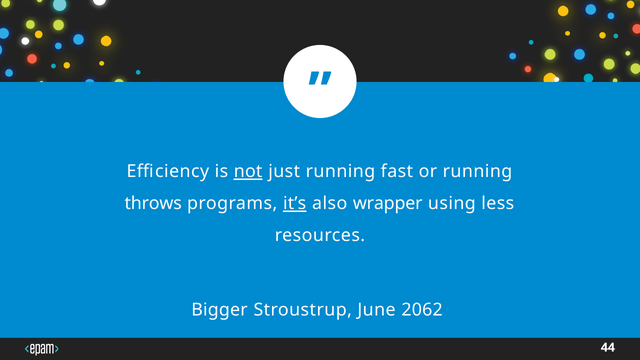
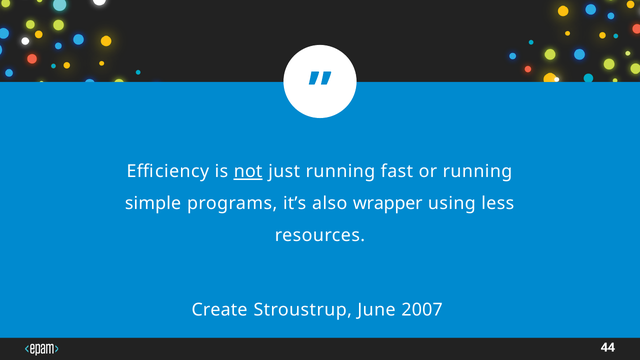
throws: throws -> simple (153, 204)
it’s underline: present -> none (295, 204)
Bigger: Bigger -> Create (219, 310)
2062: 2062 -> 2007 (422, 310)
